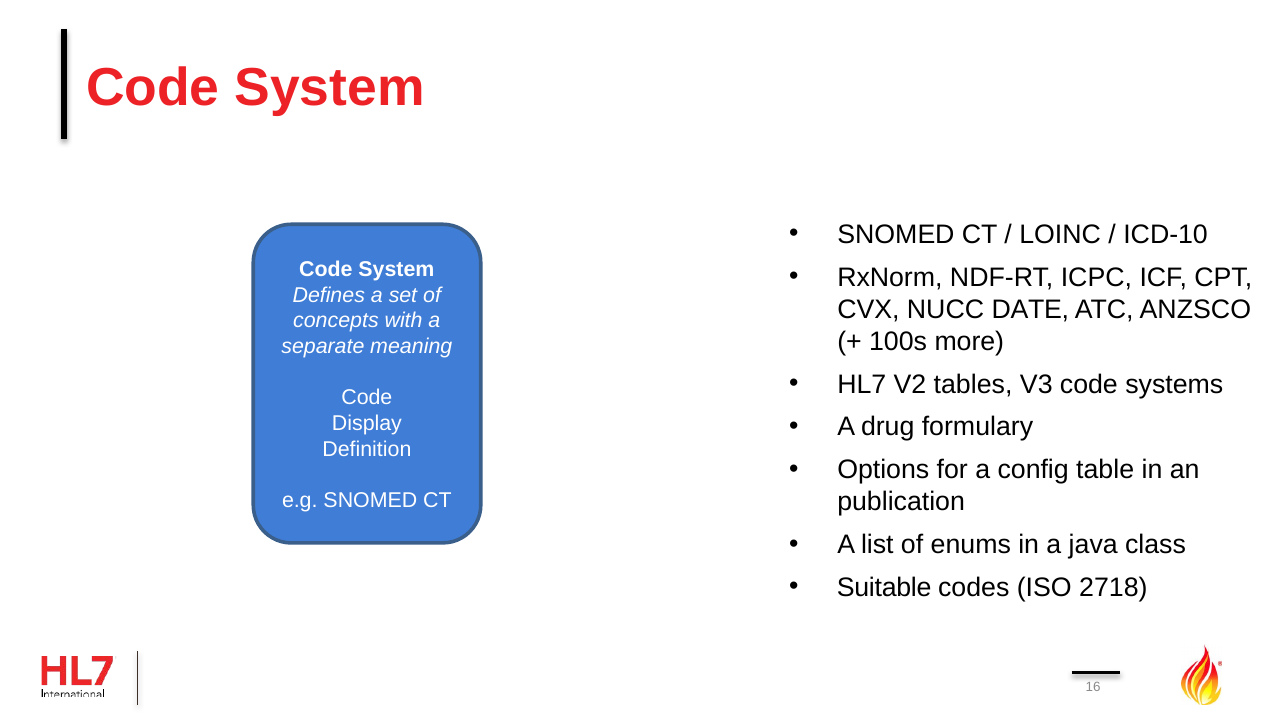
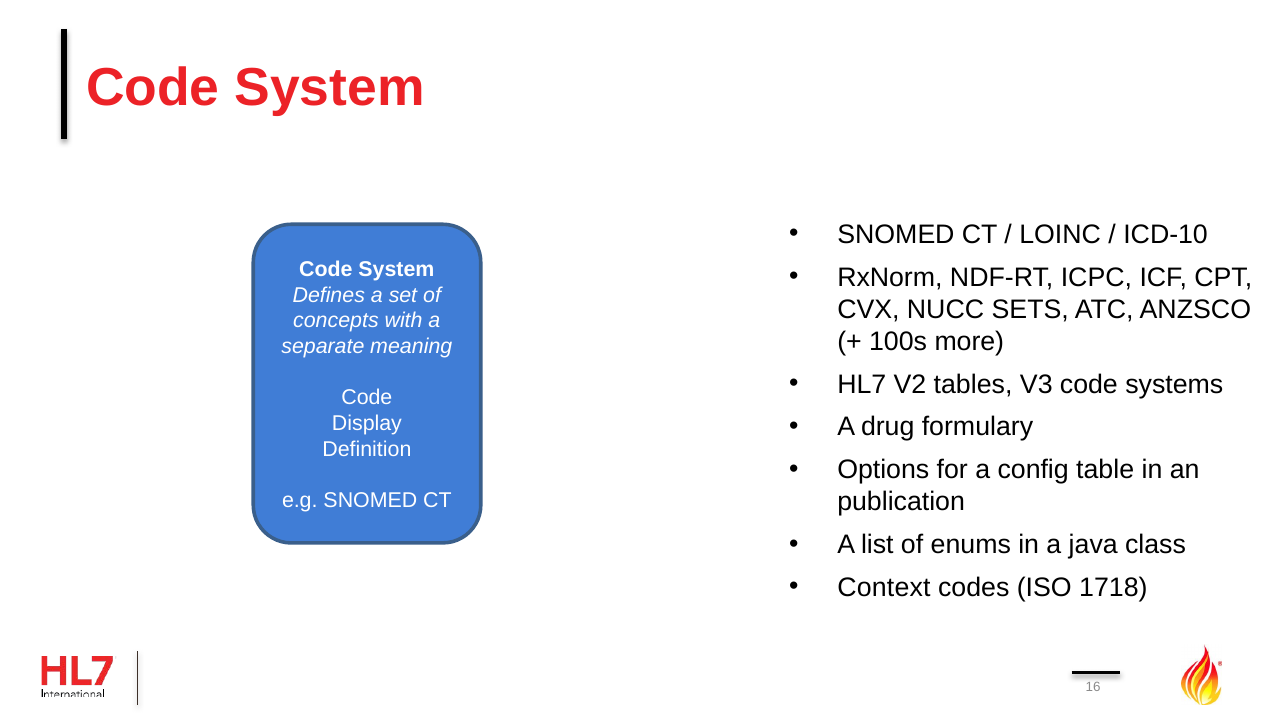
DATE: DATE -> SETS (1030, 309)
Suitable: Suitable -> Context (884, 588)
2718: 2718 -> 1718 (1113, 588)
